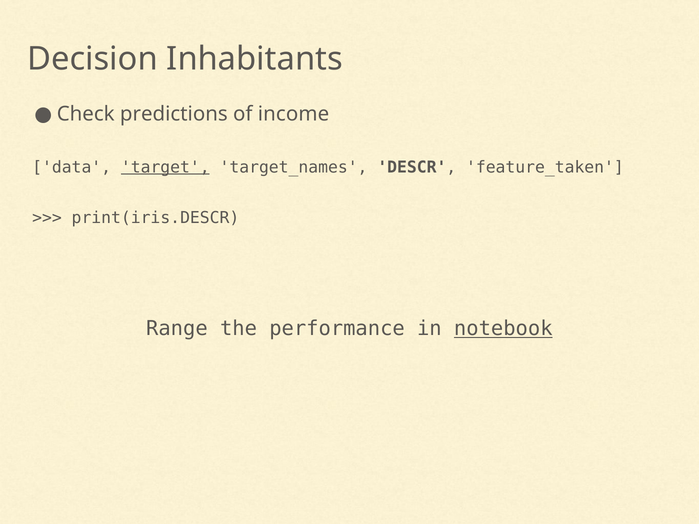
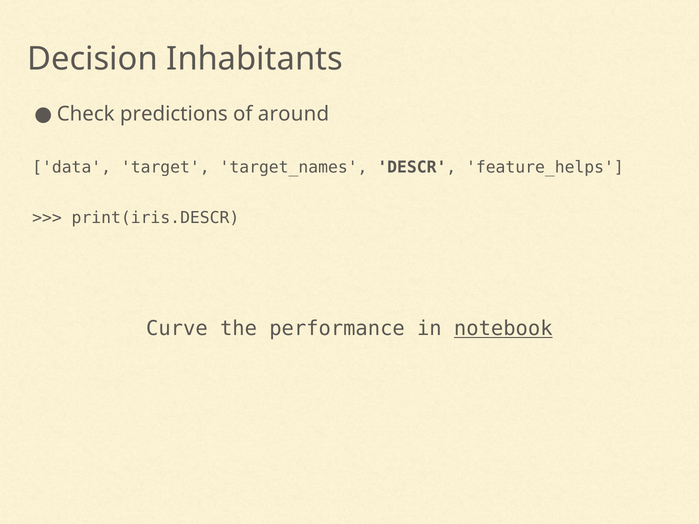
income: income -> around (293, 114)
target underline: present -> none (165, 167)
feature_taken: feature_taken -> feature_helps (545, 167)
Range: Range -> Curve (177, 329)
